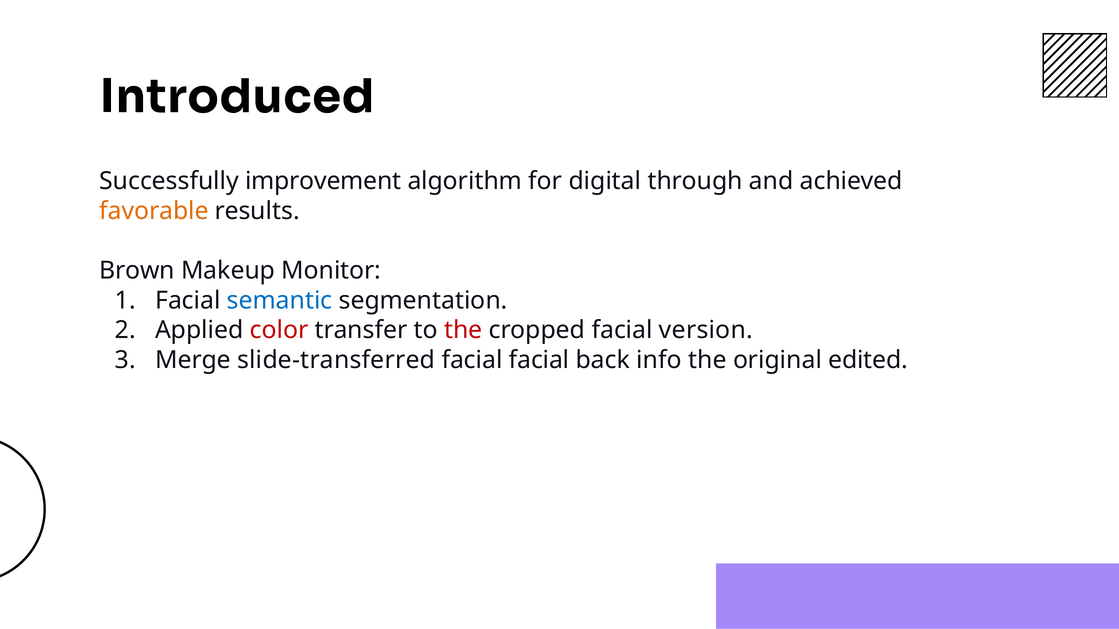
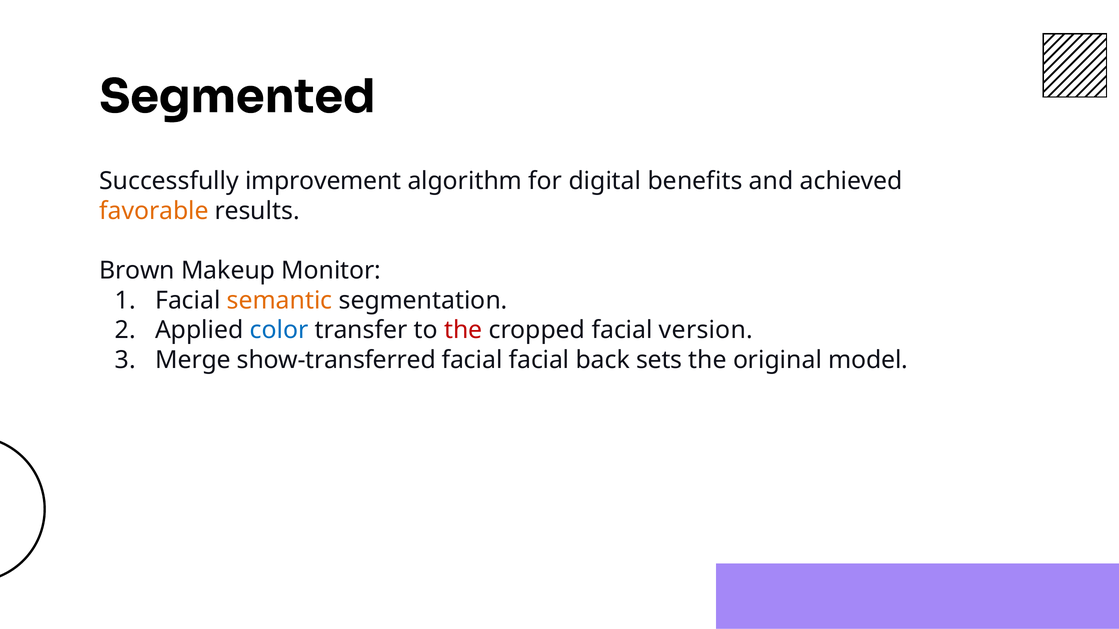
Introduced: Introduced -> Segmented (237, 97)
through: through -> benefits (695, 181)
semantic colour: blue -> orange (280, 301)
color colour: red -> blue (279, 330)
slide-transferred: slide-transferred -> show-transferred (336, 360)
info: info -> sets (659, 360)
edited: edited -> model (868, 360)
